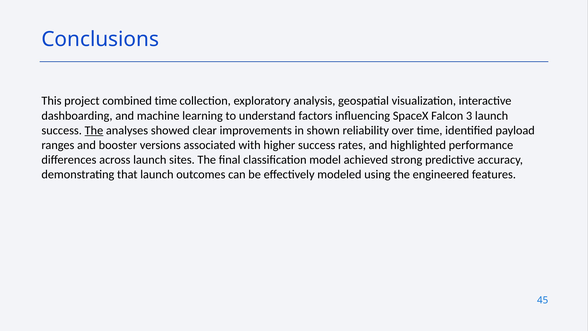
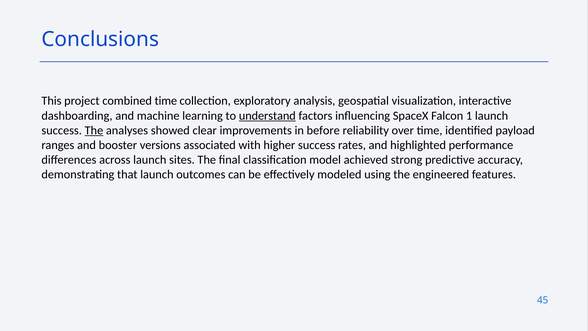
understand underline: none -> present (267, 116)
3: 3 -> 1 (469, 116)
shown: shown -> before (323, 130)
